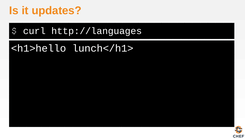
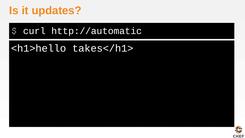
http://languages: http://languages -> http://automatic (97, 31)
lunch</h1>: lunch</h1> -> takes</h1> (103, 48)
